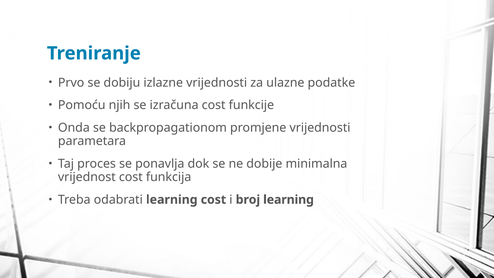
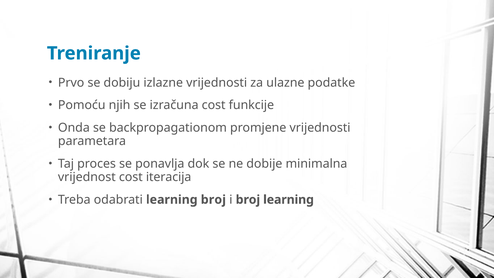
funkcija: funkcija -> iteracija (169, 177)
learning cost: cost -> broj (213, 200)
